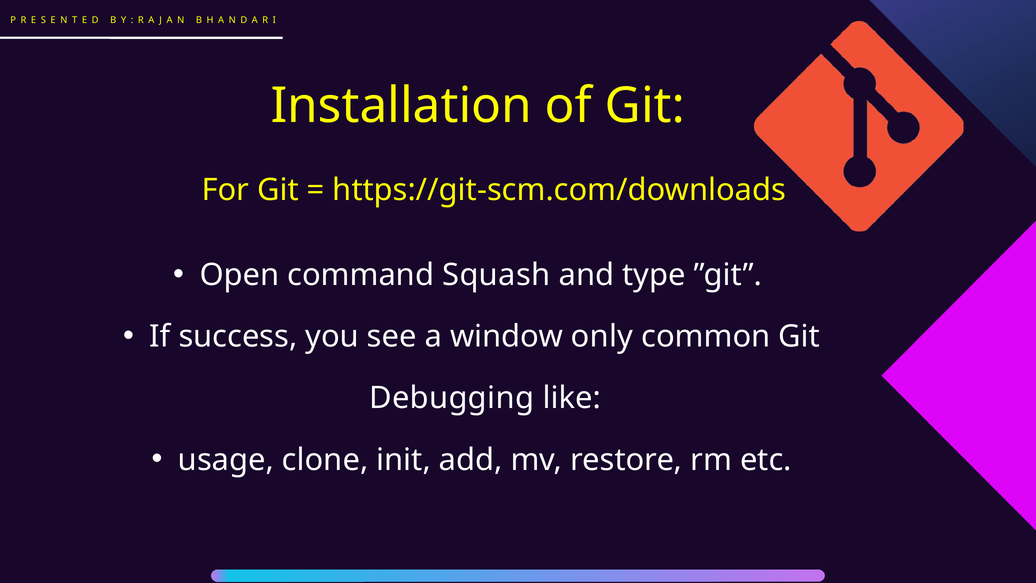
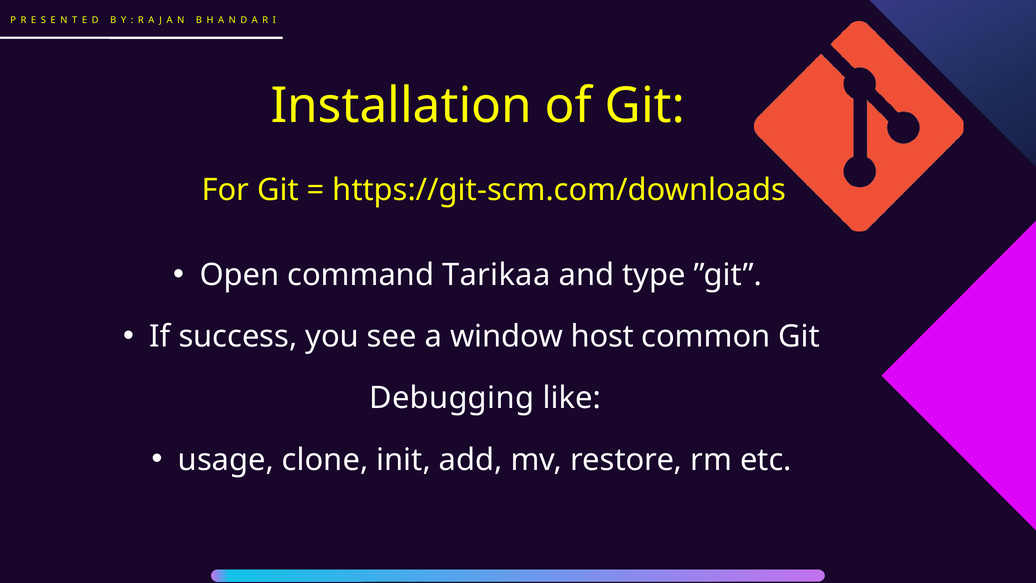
Squash: Squash -> Tarikaa (496, 275)
only: only -> host (602, 337)
